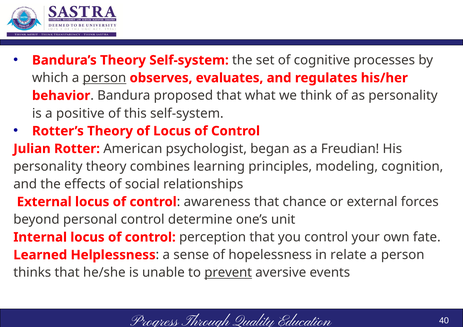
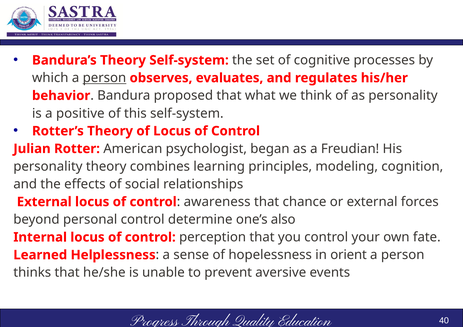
unit: unit -> also (283, 220)
relate: relate -> orient (349, 255)
prevent underline: present -> none (228, 273)
